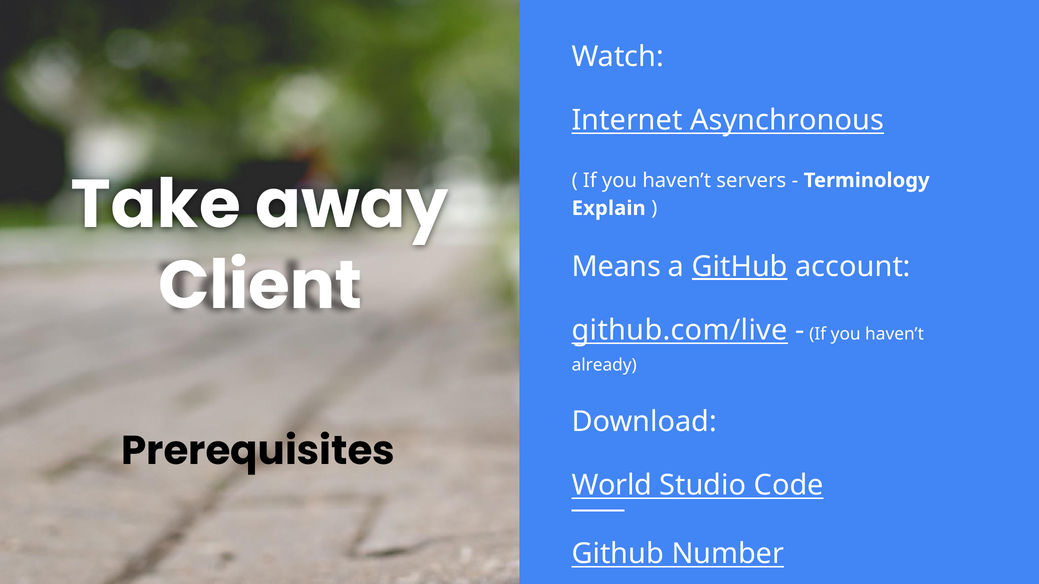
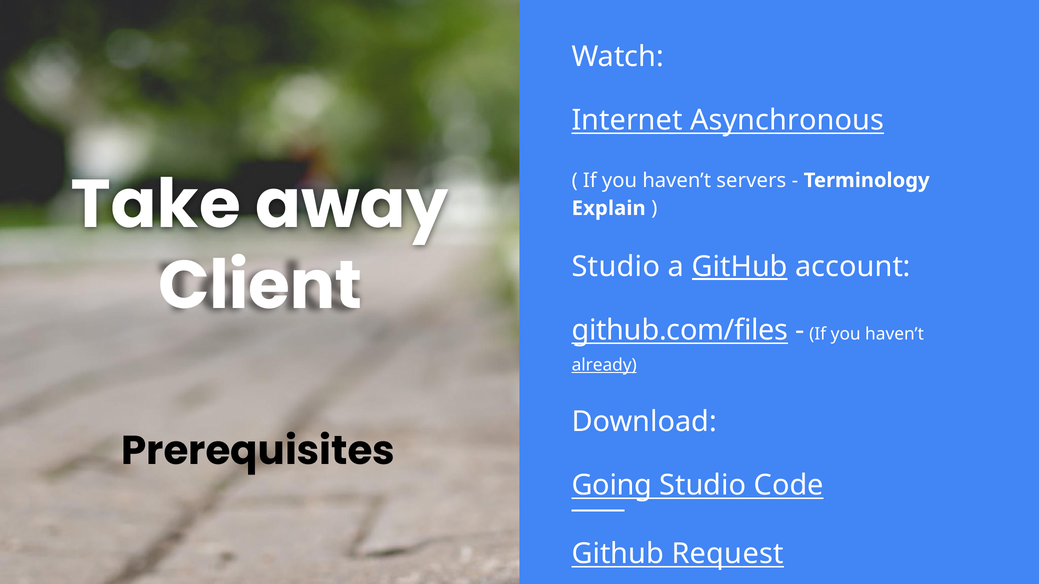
Means: Means -> Studio (616, 267)
github.com/live: github.com/live -> github.com/files (680, 330)
already underline: none -> present (604, 365)
World: World -> Going (612, 486)
Number: Number -> Request (728, 554)
